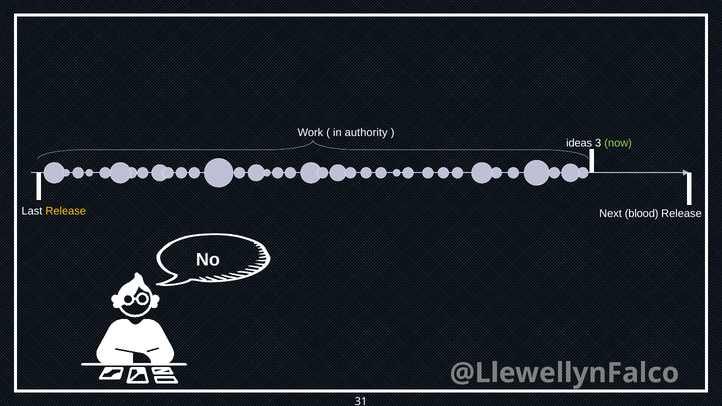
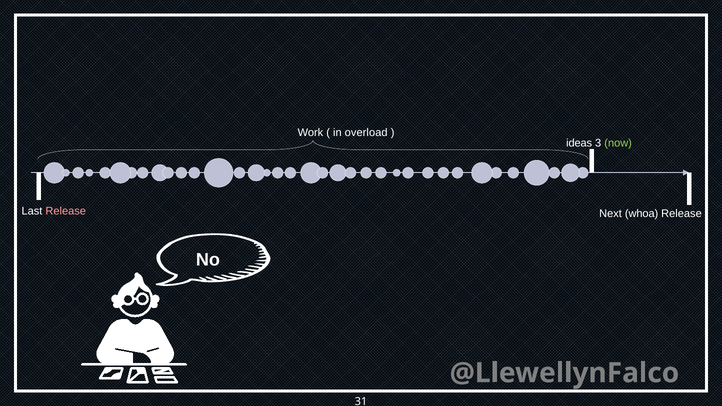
authority: authority -> overload (366, 133)
Release colour: yellow -> pink (66, 211)
blood: blood -> whoa (642, 214)
